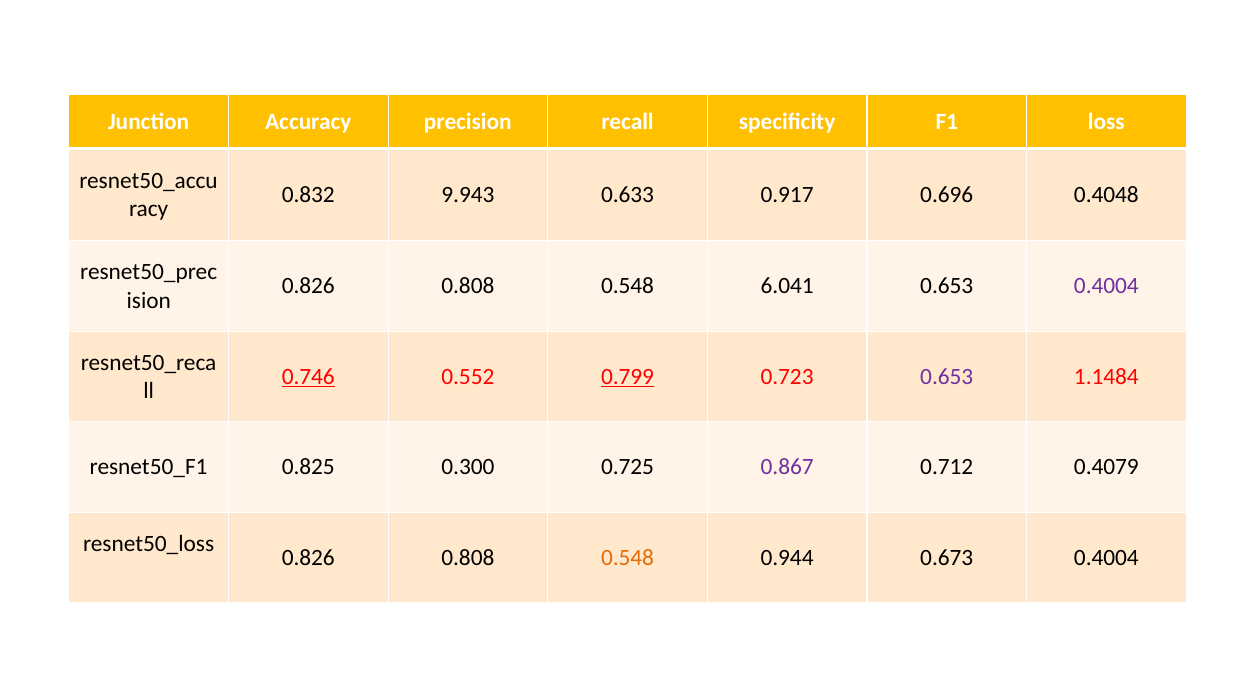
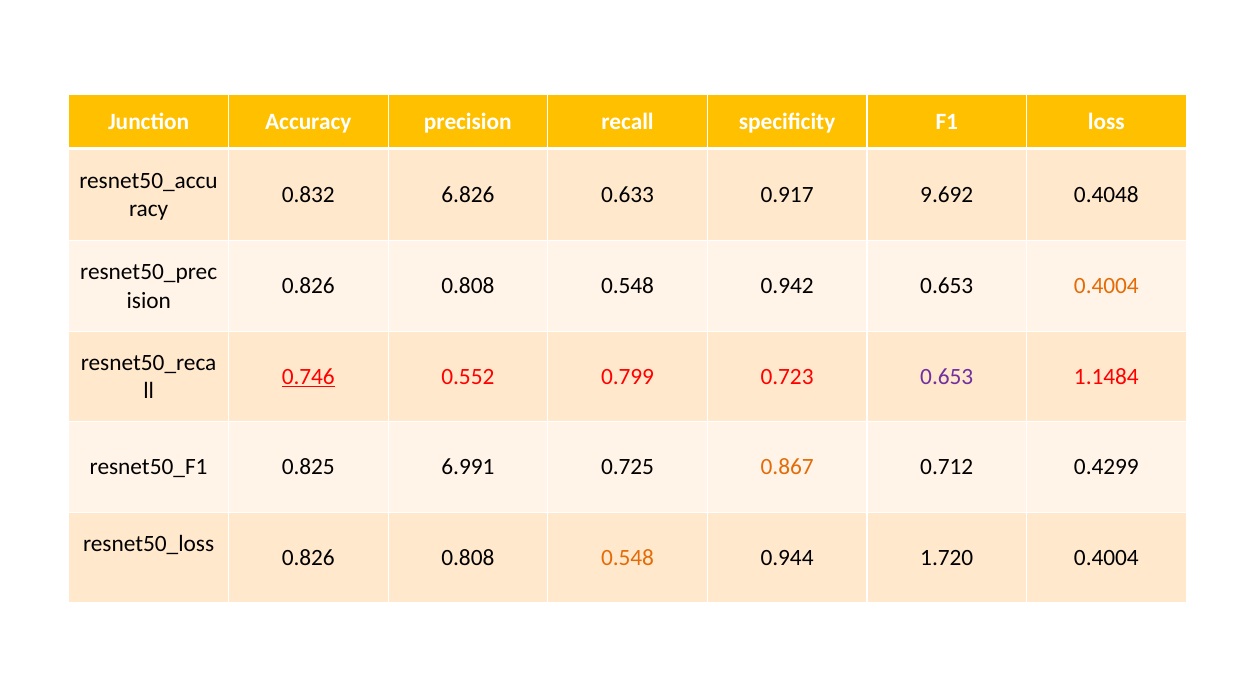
9.943: 9.943 -> 6.826 (468, 195)
0.696: 0.696 -> 9.692 (947, 195)
6.041: 6.041 -> 0.942 (787, 286)
0.4004 colour: purple -> orange (1106, 286)
0.799 underline: present -> none (628, 377)
0.300: 0.300 -> 6.991 (468, 467)
0.867 colour: purple -> orange (787, 467)
0.4079: 0.4079 -> 0.4299 (1106, 467)
0.673: 0.673 -> 1.720 (947, 558)
